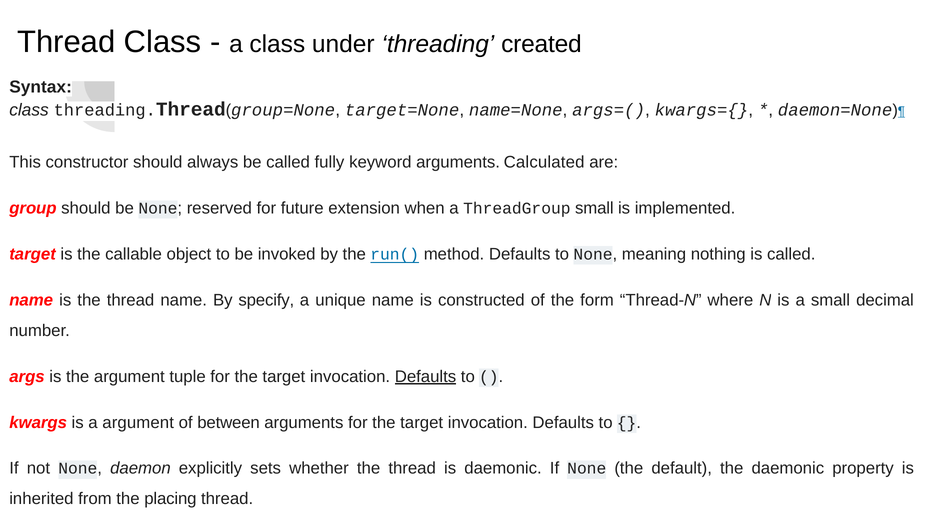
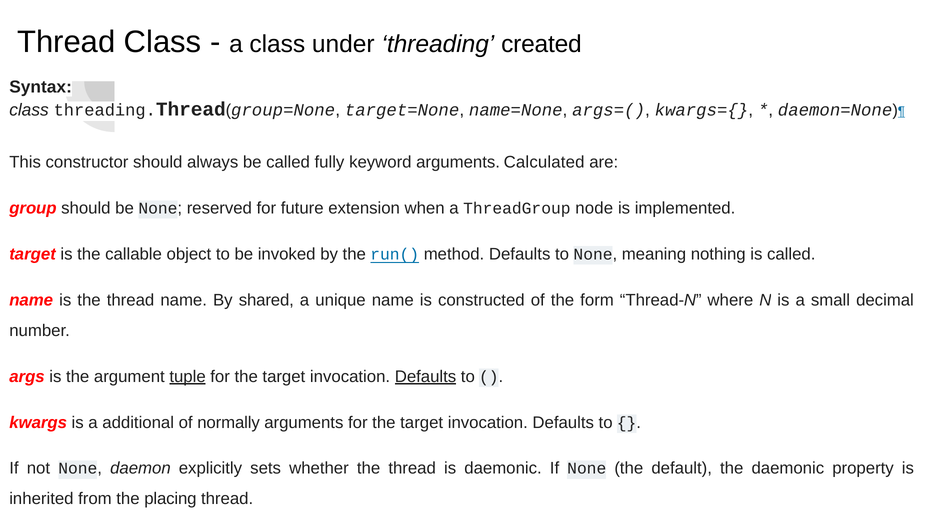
ThreadGroup small: small -> node (594, 208)
specify: specify -> shared (266, 300)
tuple underline: none -> present (188, 377)
a argument: argument -> additional (138, 423)
between: between -> normally (229, 423)
